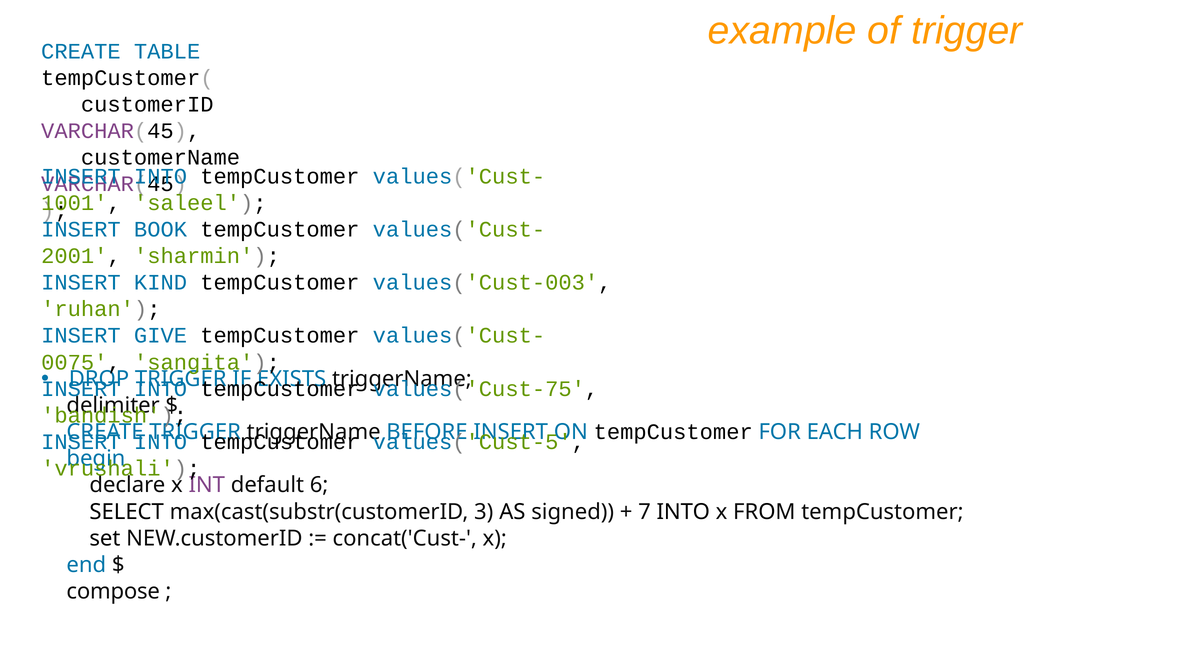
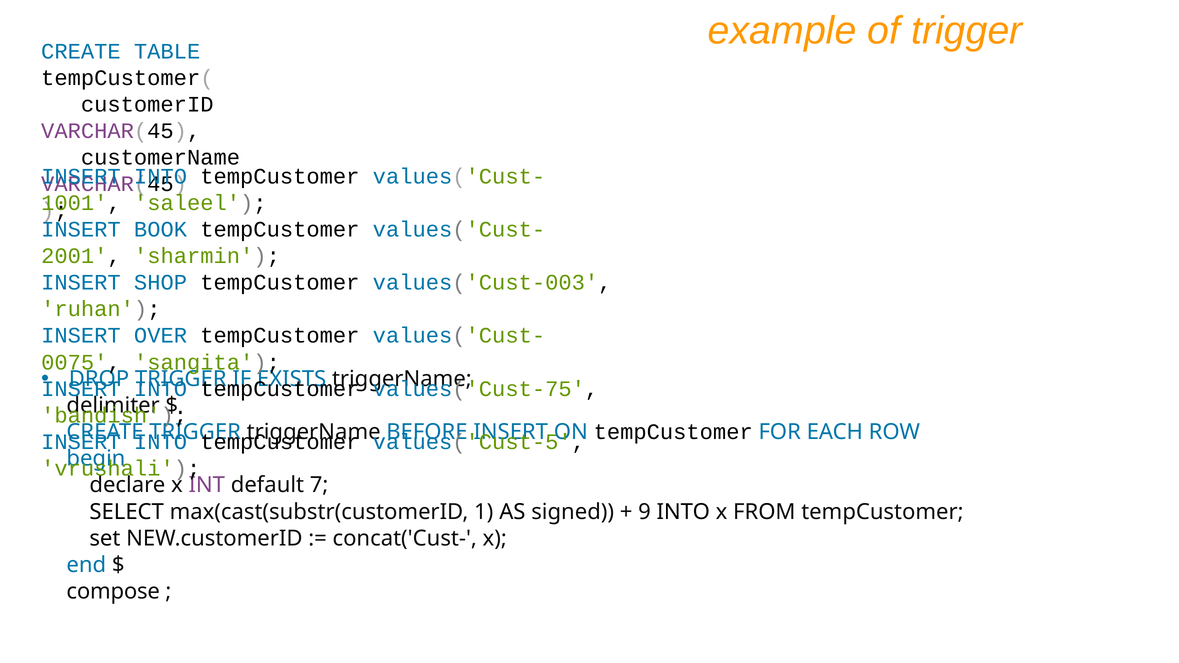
KIND: KIND -> SHOP (161, 283)
GIVE: GIVE -> OVER (161, 336)
6: 6 -> 7 (319, 485)
3: 3 -> 1 (484, 512)
7: 7 -> 9 (645, 512)
